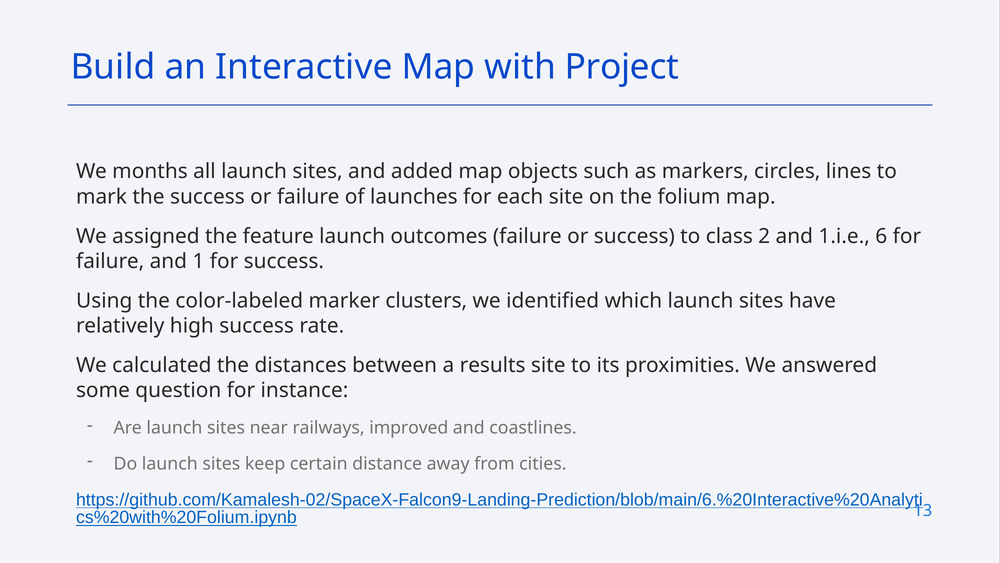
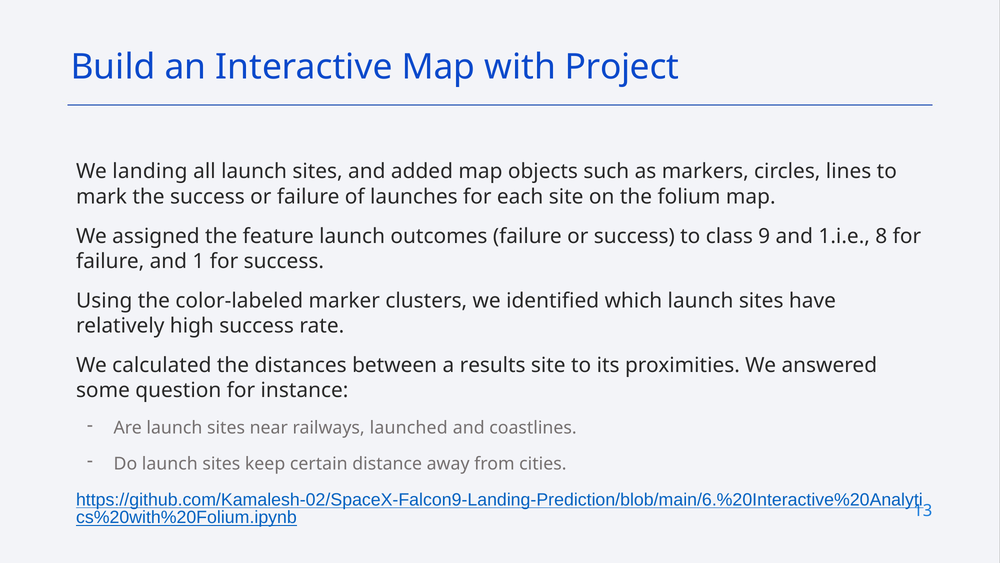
months: months -> landing (150, 171)
2: 2 -> 9 (764, 236)
6: 6 -> 8 (881, 236)
improved: improved -> launched (409, 428)
